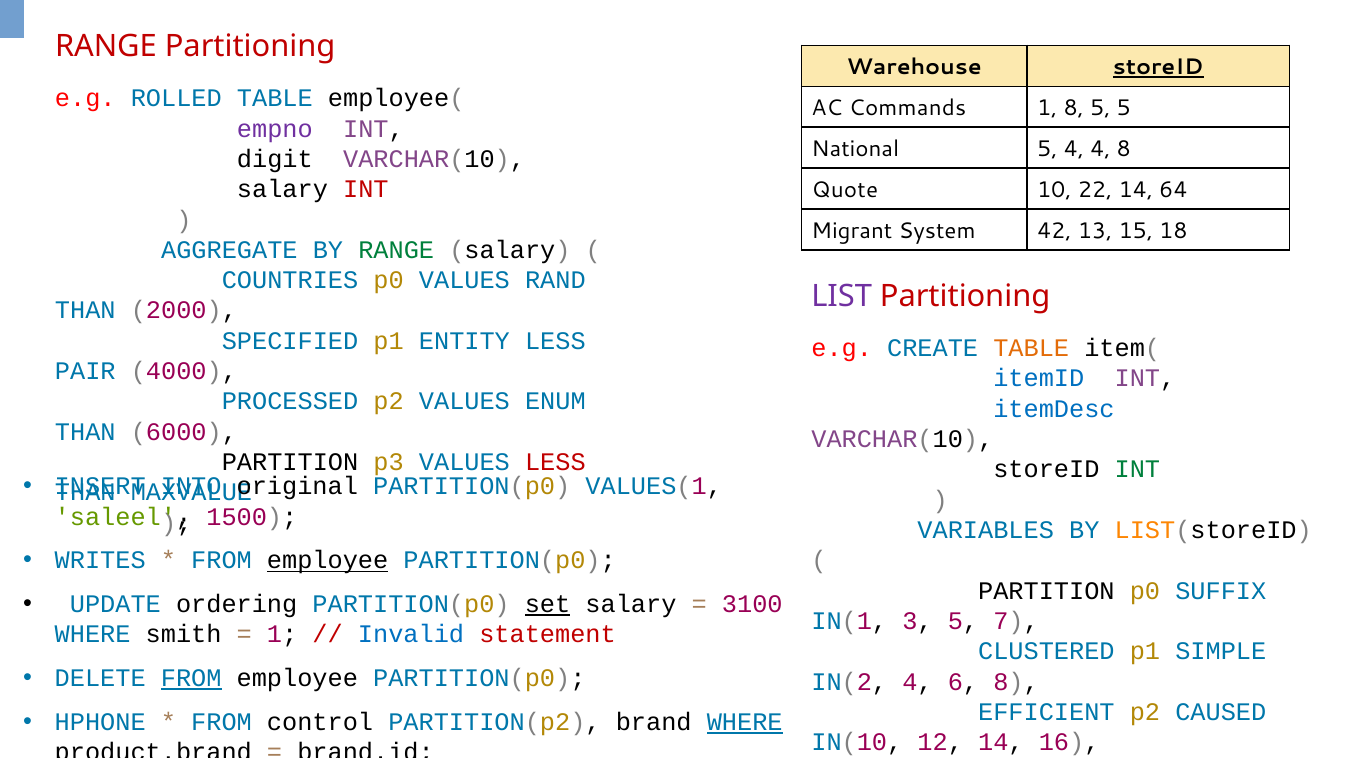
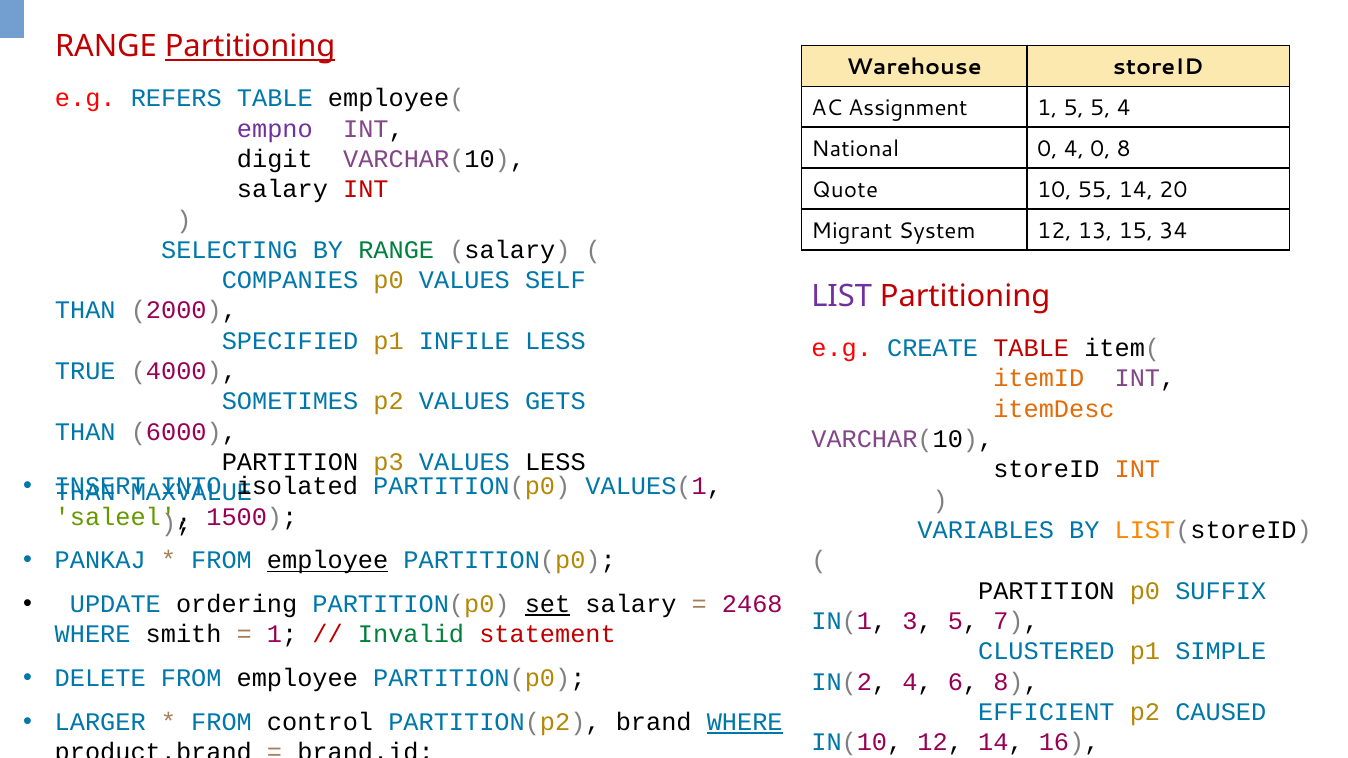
Partitioning underline: none -> present (250, 47)
storeID underline: present -> none (1158, 67)
ROLLED: ROLLED -> REFERS (176, 98)
Commands: Commands -> Assignment (908, 108)
1 8: 8 -> 5 (1074, 108)
5 5: 5 -> 4 (1124, 108)
National 5: 5 -> 0 (1047, 149)
4 4: 4 -> 0 (1100, 149)
22: 22 -> 55 (1095, 190)
64: 64 -> 20 (1173, 190)
System 42: 42 -> 12 (1054, 231)
18: 18 -> 34 (1173, 231)
AGGREGATE: AGGREGATE -> SELECTING (229, 250)
COUNTRIES: COUNTRIES -> COMPANIES (290, 280)
RAND: RAND -> SELF (555, 280)
ENTITY: ENTITY -> INFILE (464, 341)
TABLE colour: orange -> red (1031, 348)
PAIR: PAIR -> TRUE (85, 371)
itemID colour: blue -> orange (1039, 379)
PROCESSED: PROCESSED -> SOMETIMES (290, 402)
ENUM: ENUM -> GETS (555, 402)
itemDesc colour: blue -> orange (1054, 409)
LESS colour: red -> black (555, 462)
INT colour: green -> orange (1137, 470)
original: original -> isolated (297, 487)
WRITES: WRITES -> PANKAJ (100, 561)
3100: 3100 -> 2468 (752, 604)
Invalid colour: blue -> green (411, 635)
FROM underline: present -> none (191, 679)
HPHONE: HPHONE -> LARGER (100, 722)
